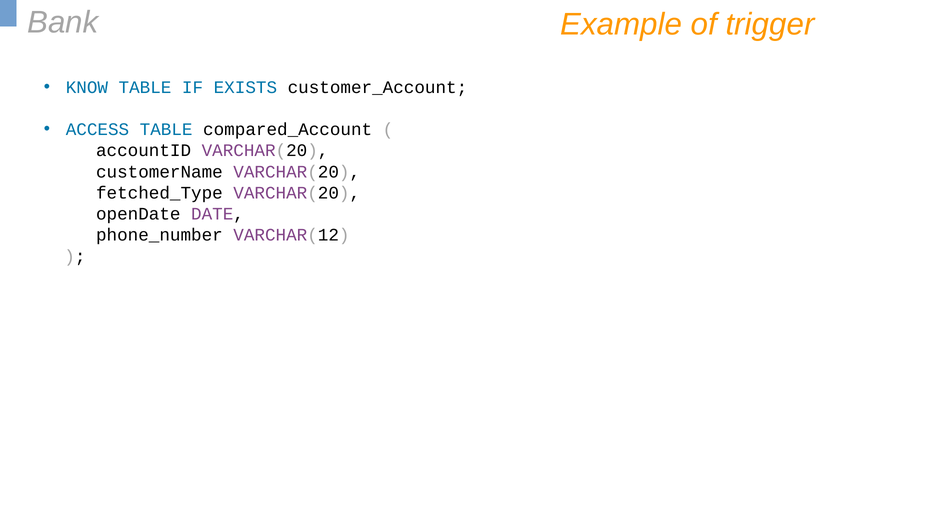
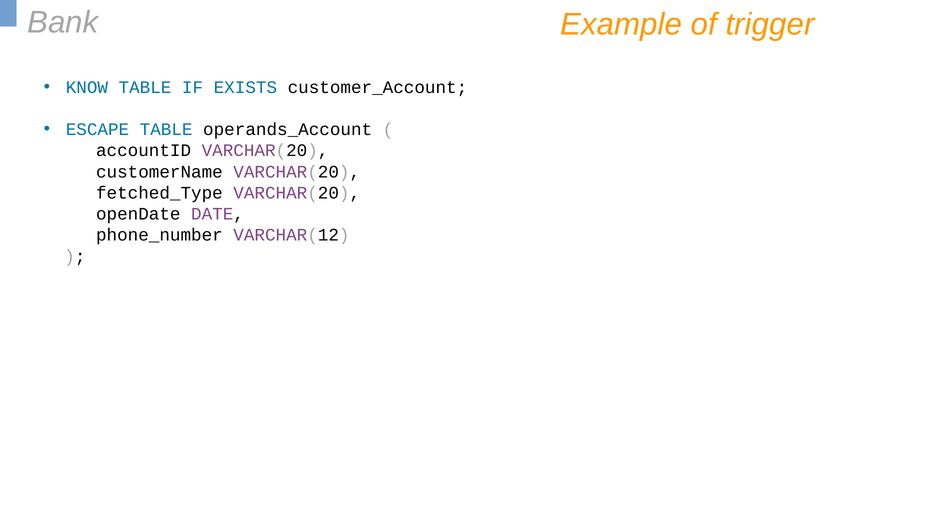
ACCESS: ACCESS -> ESCAPE (97, 130)
compared_Account: compared_Account -> operands_Account (288, 130)
